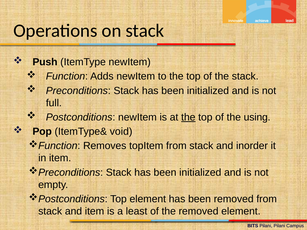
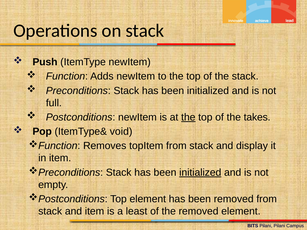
using: using -> takes (257, 117)
inorder: inorder -> display (252, 146)
initialized underline: none -> present (200, 173)
